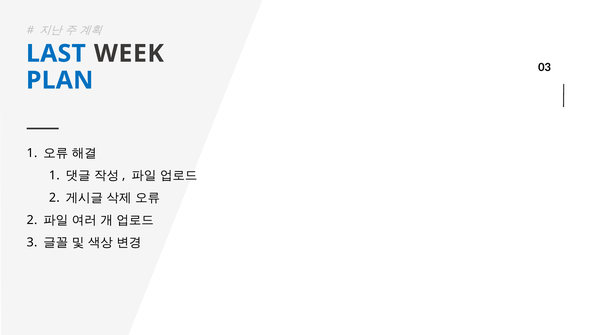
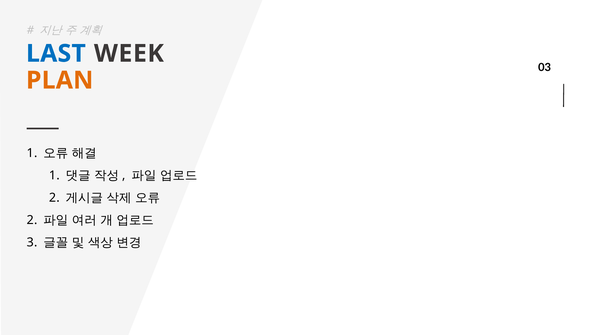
PLAN colour: blue -> orange (60, 80)
